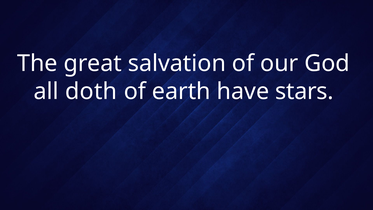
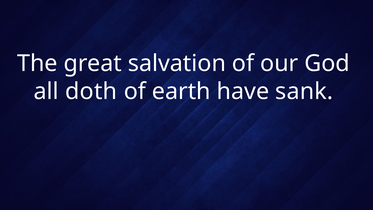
stars: stars -> sank (304, 91)
